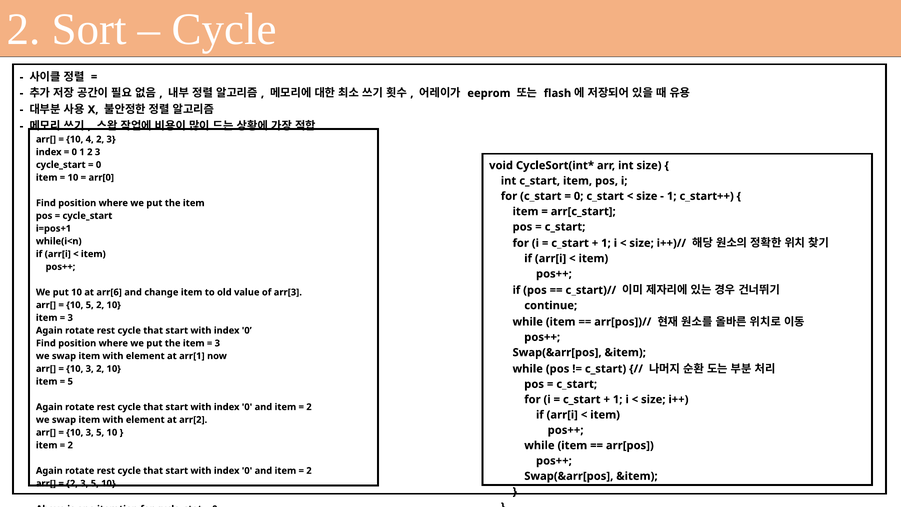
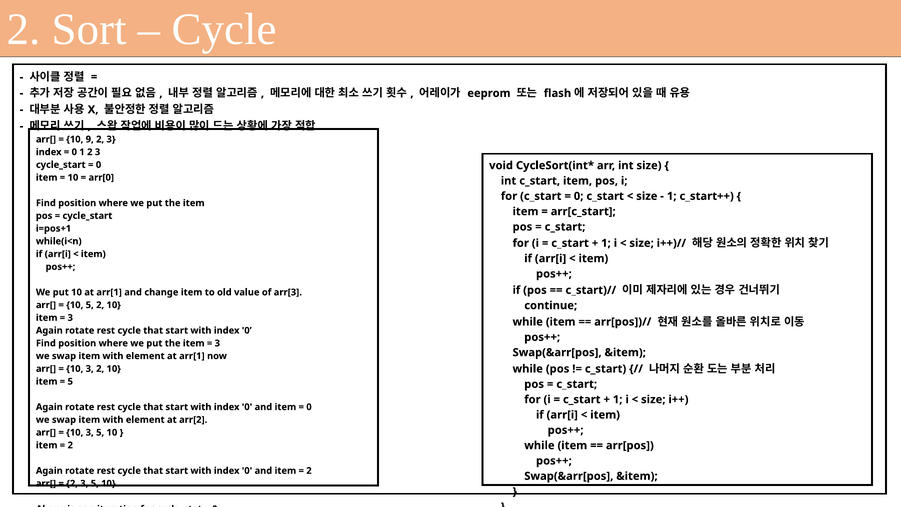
4: 4 -> 9 (90, 139)
10 at arr[6: arr[6 -> arr[1 (109, 292)
2: 2 -> 0 (309, 407)
